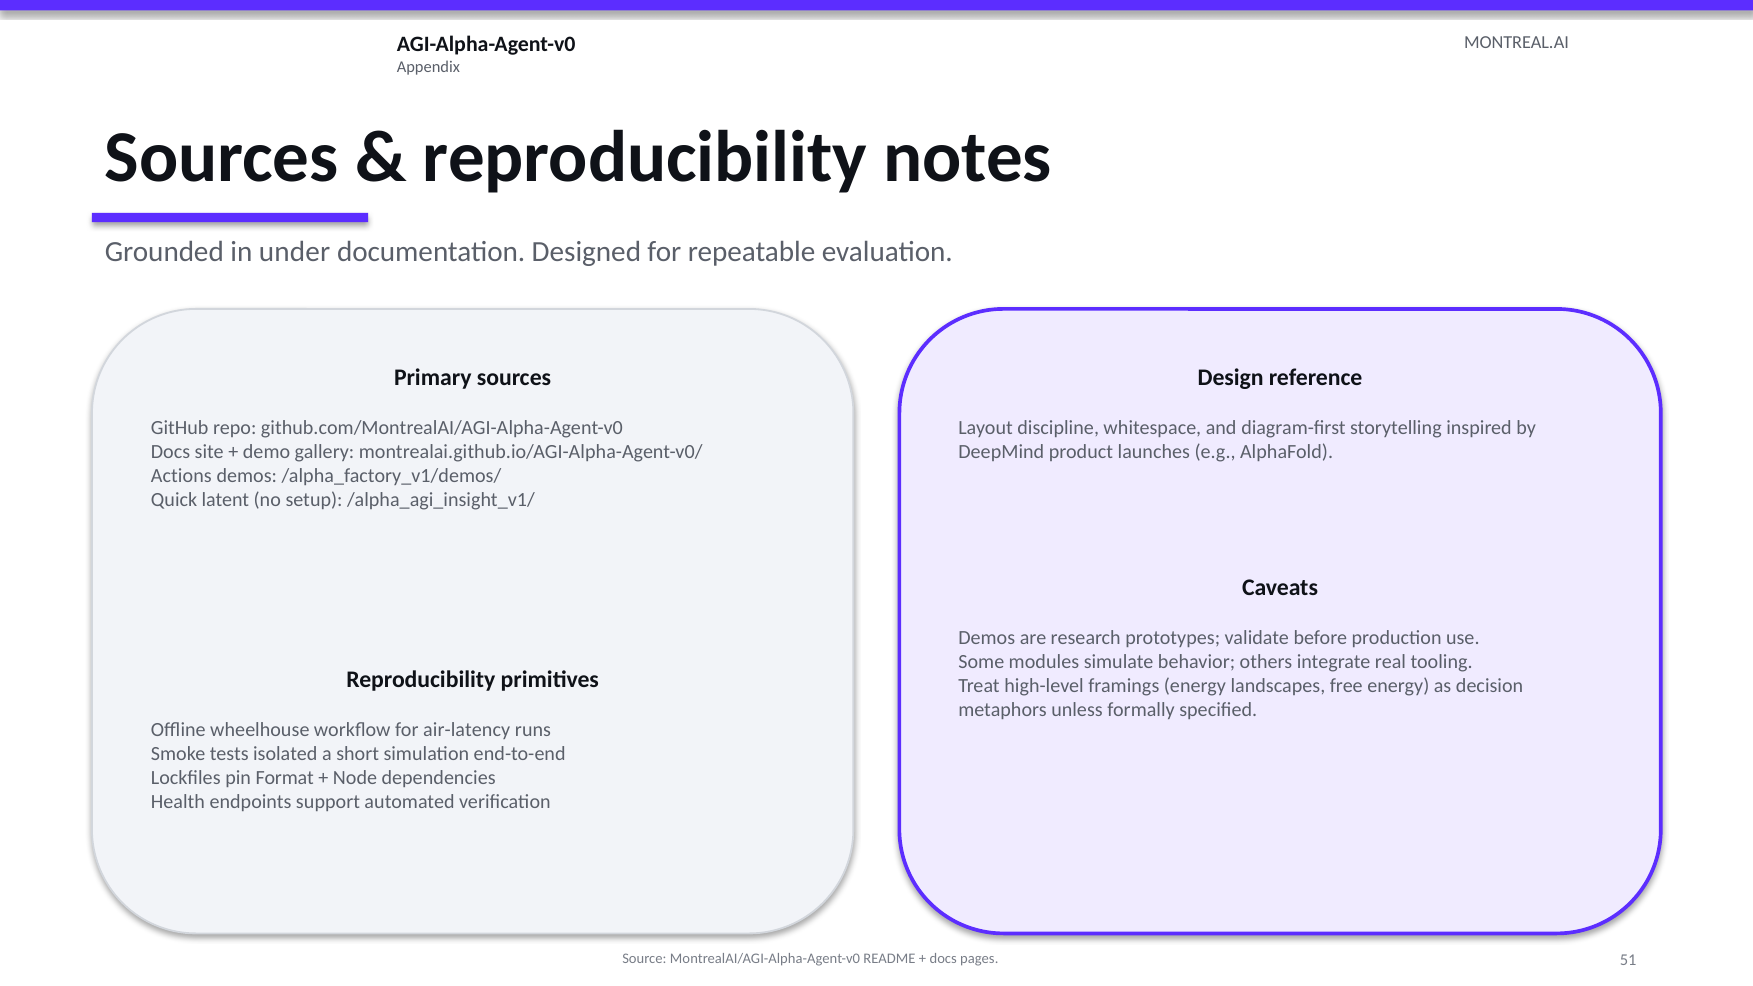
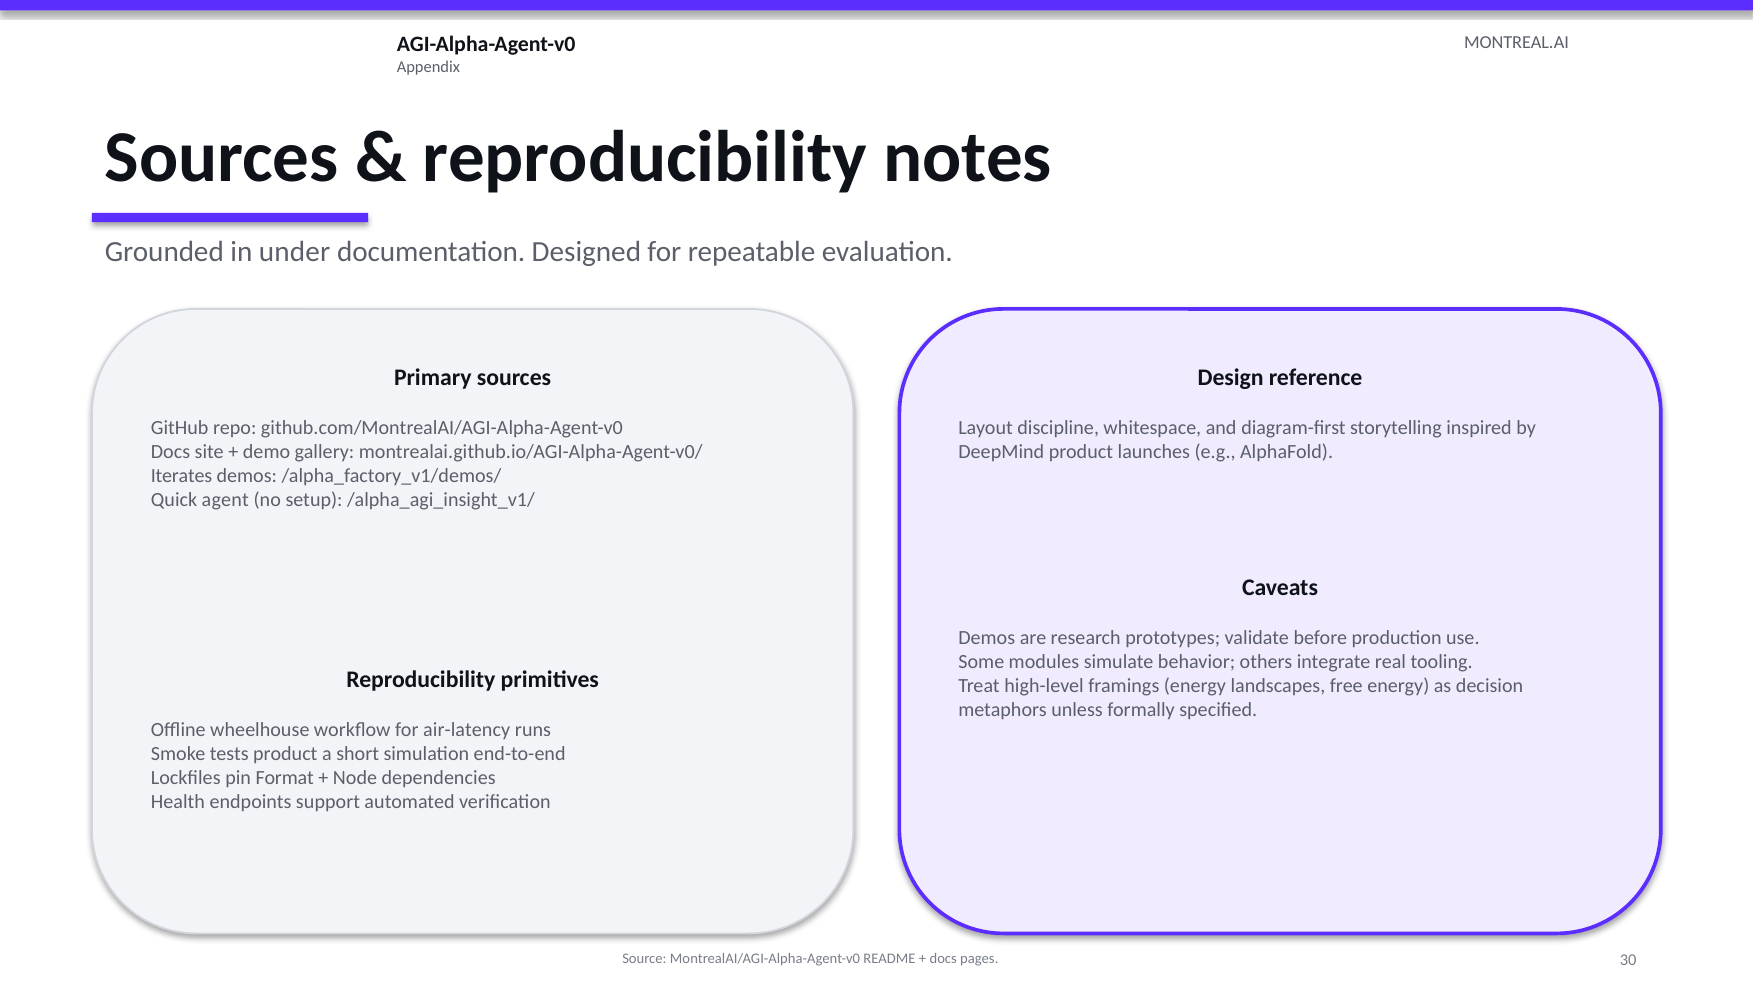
Actions: Actions -> Iterates (182, 476)
latent: latent -> agent (225, 500)
tests isolated: isolated -> product (285, 754)
51: 51 -> 30 (1628, 960)
